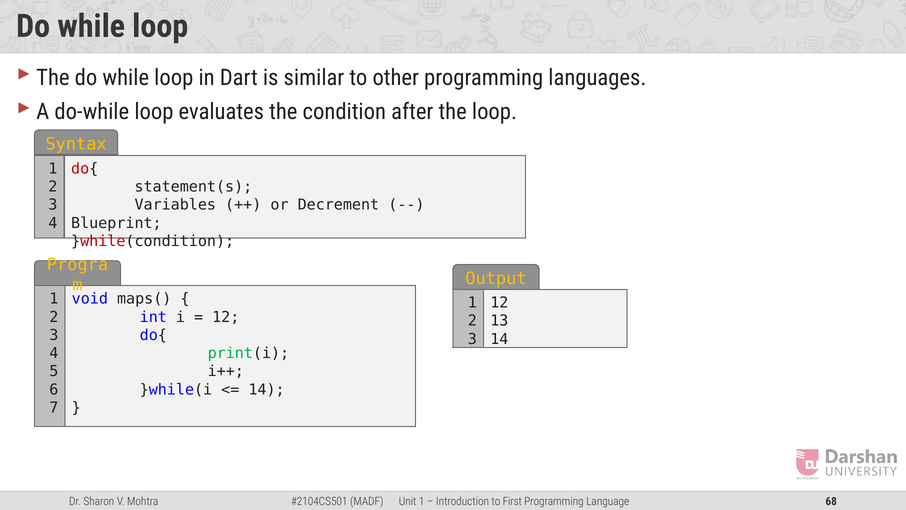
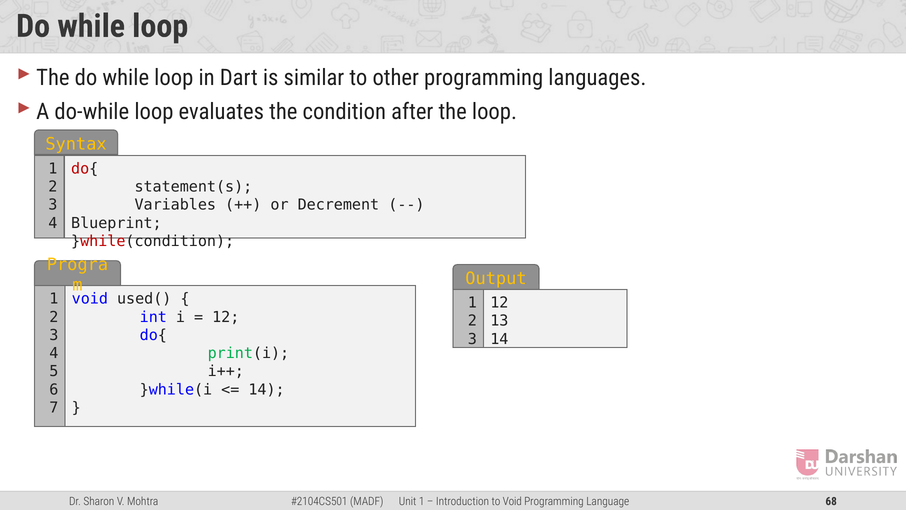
maps(: maps( -> used( (144, 299)
to First: First -> Void (512, 501)
